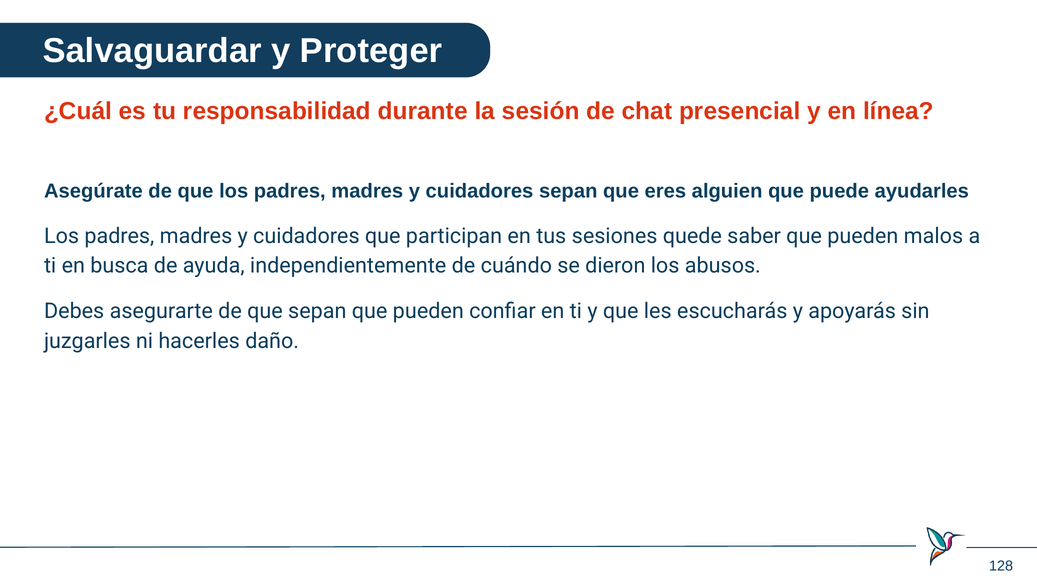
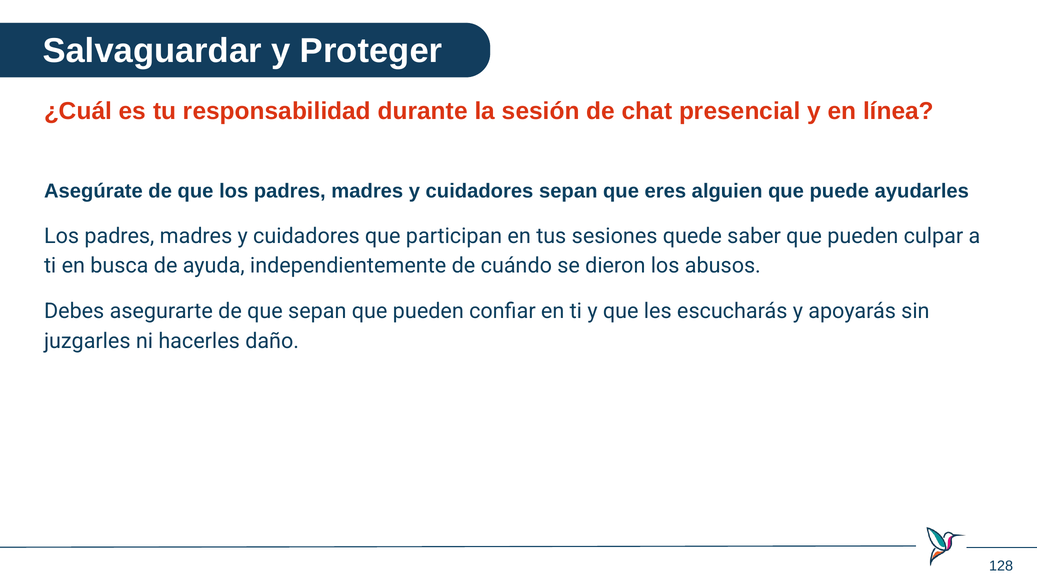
malos: malos -> culpar (933, 236)
